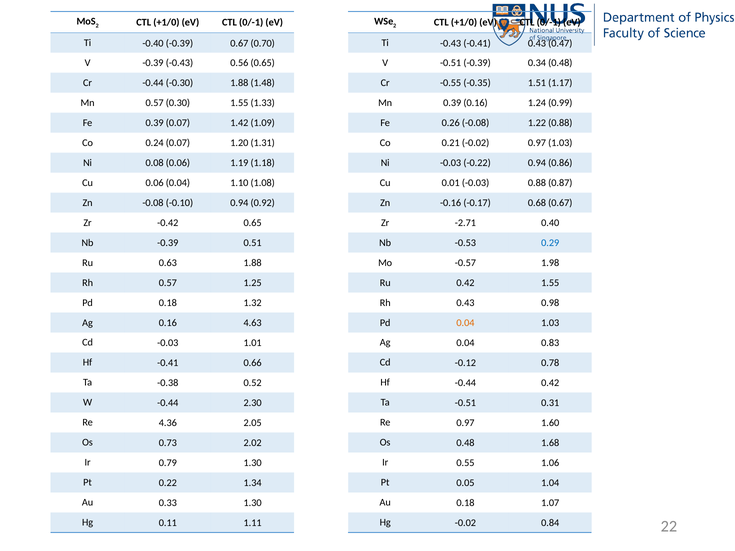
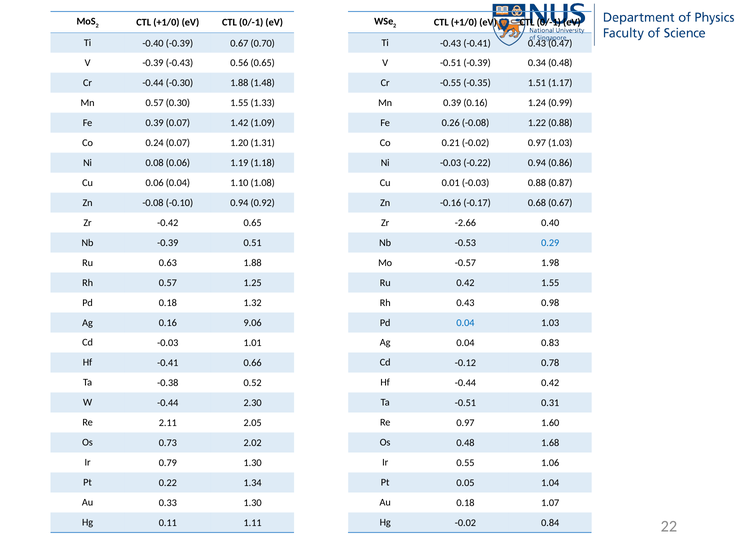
-2.71: -2.71 -> -2.66 (465, 223)
4.63: 4.63 -> 9.06 (253, 323)
0.04 colour: orange -> blue (465, 323)
4.36: 4.36 -> 2.11 (168, 423)
